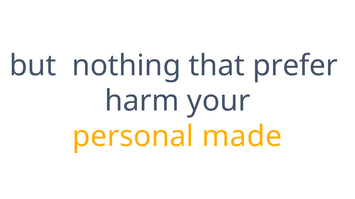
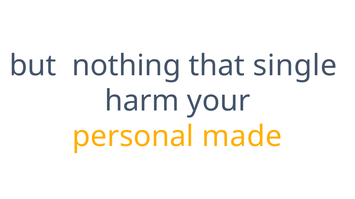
prefer: prefer -> single (295, 66)
